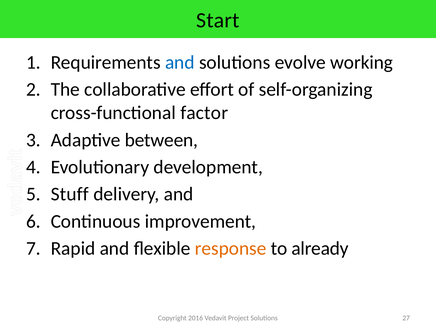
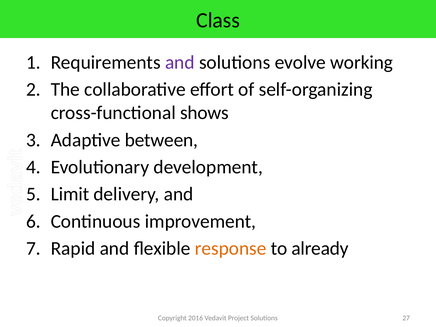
Start: Start -> Class (218, 20)
and colour: blue -> purple (180, 62)
factor: factor -> shows (204, 113)
Stuff: Stuff -> Limit (70, 194)
